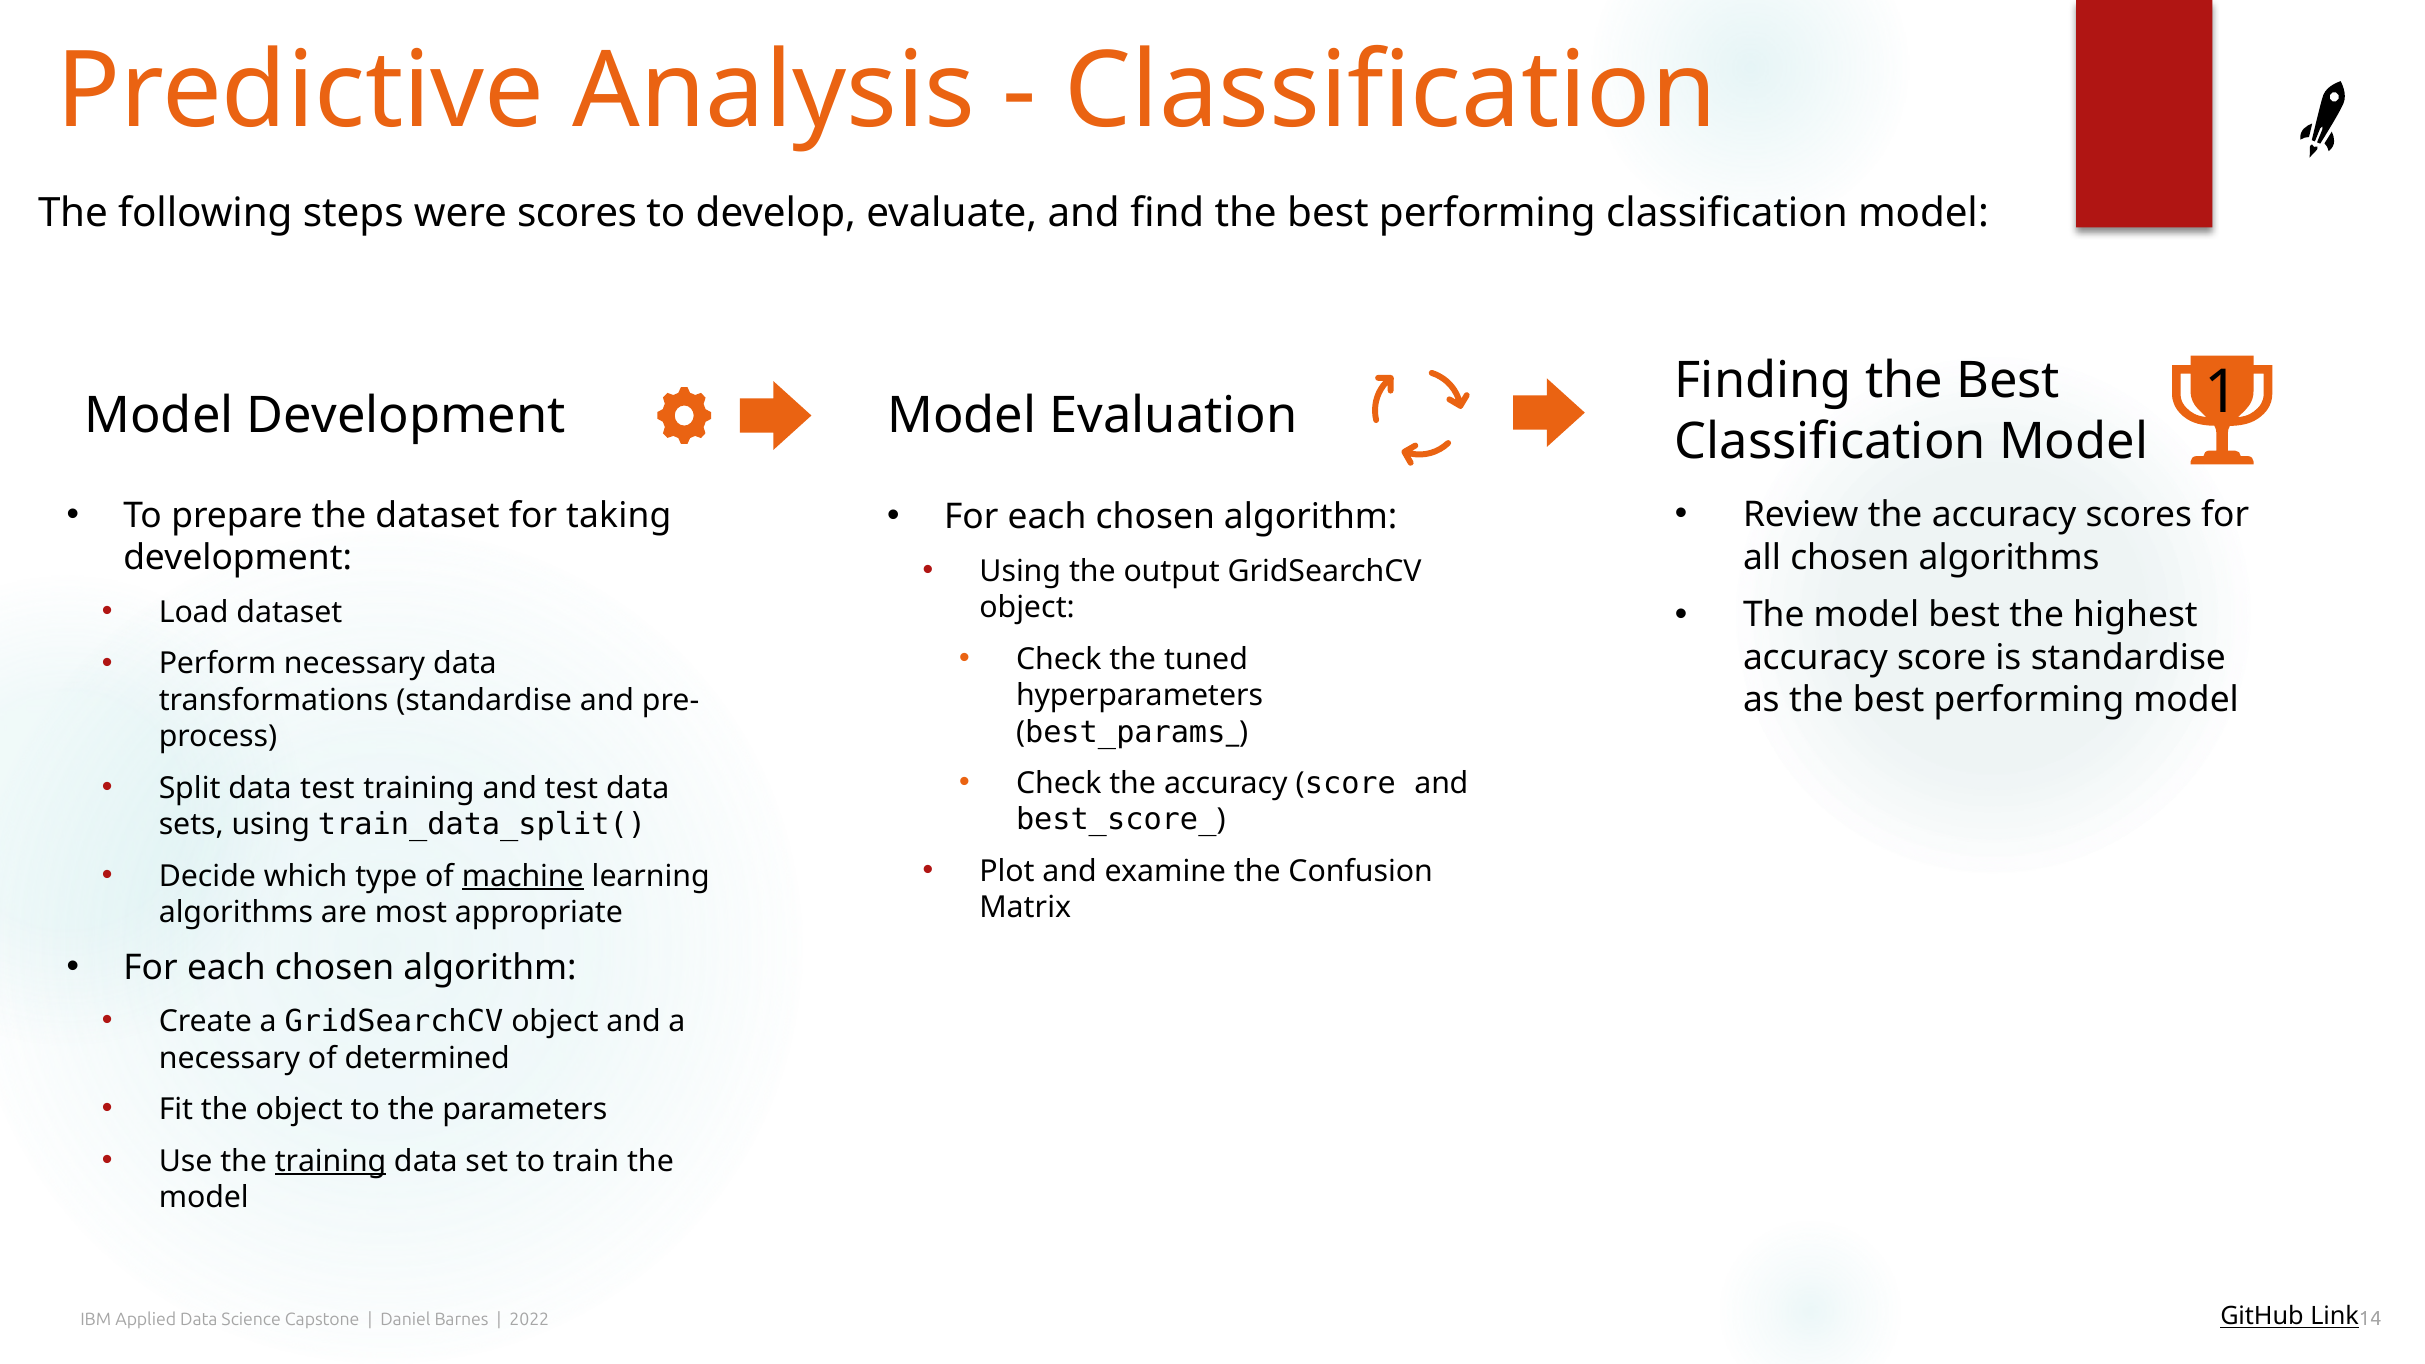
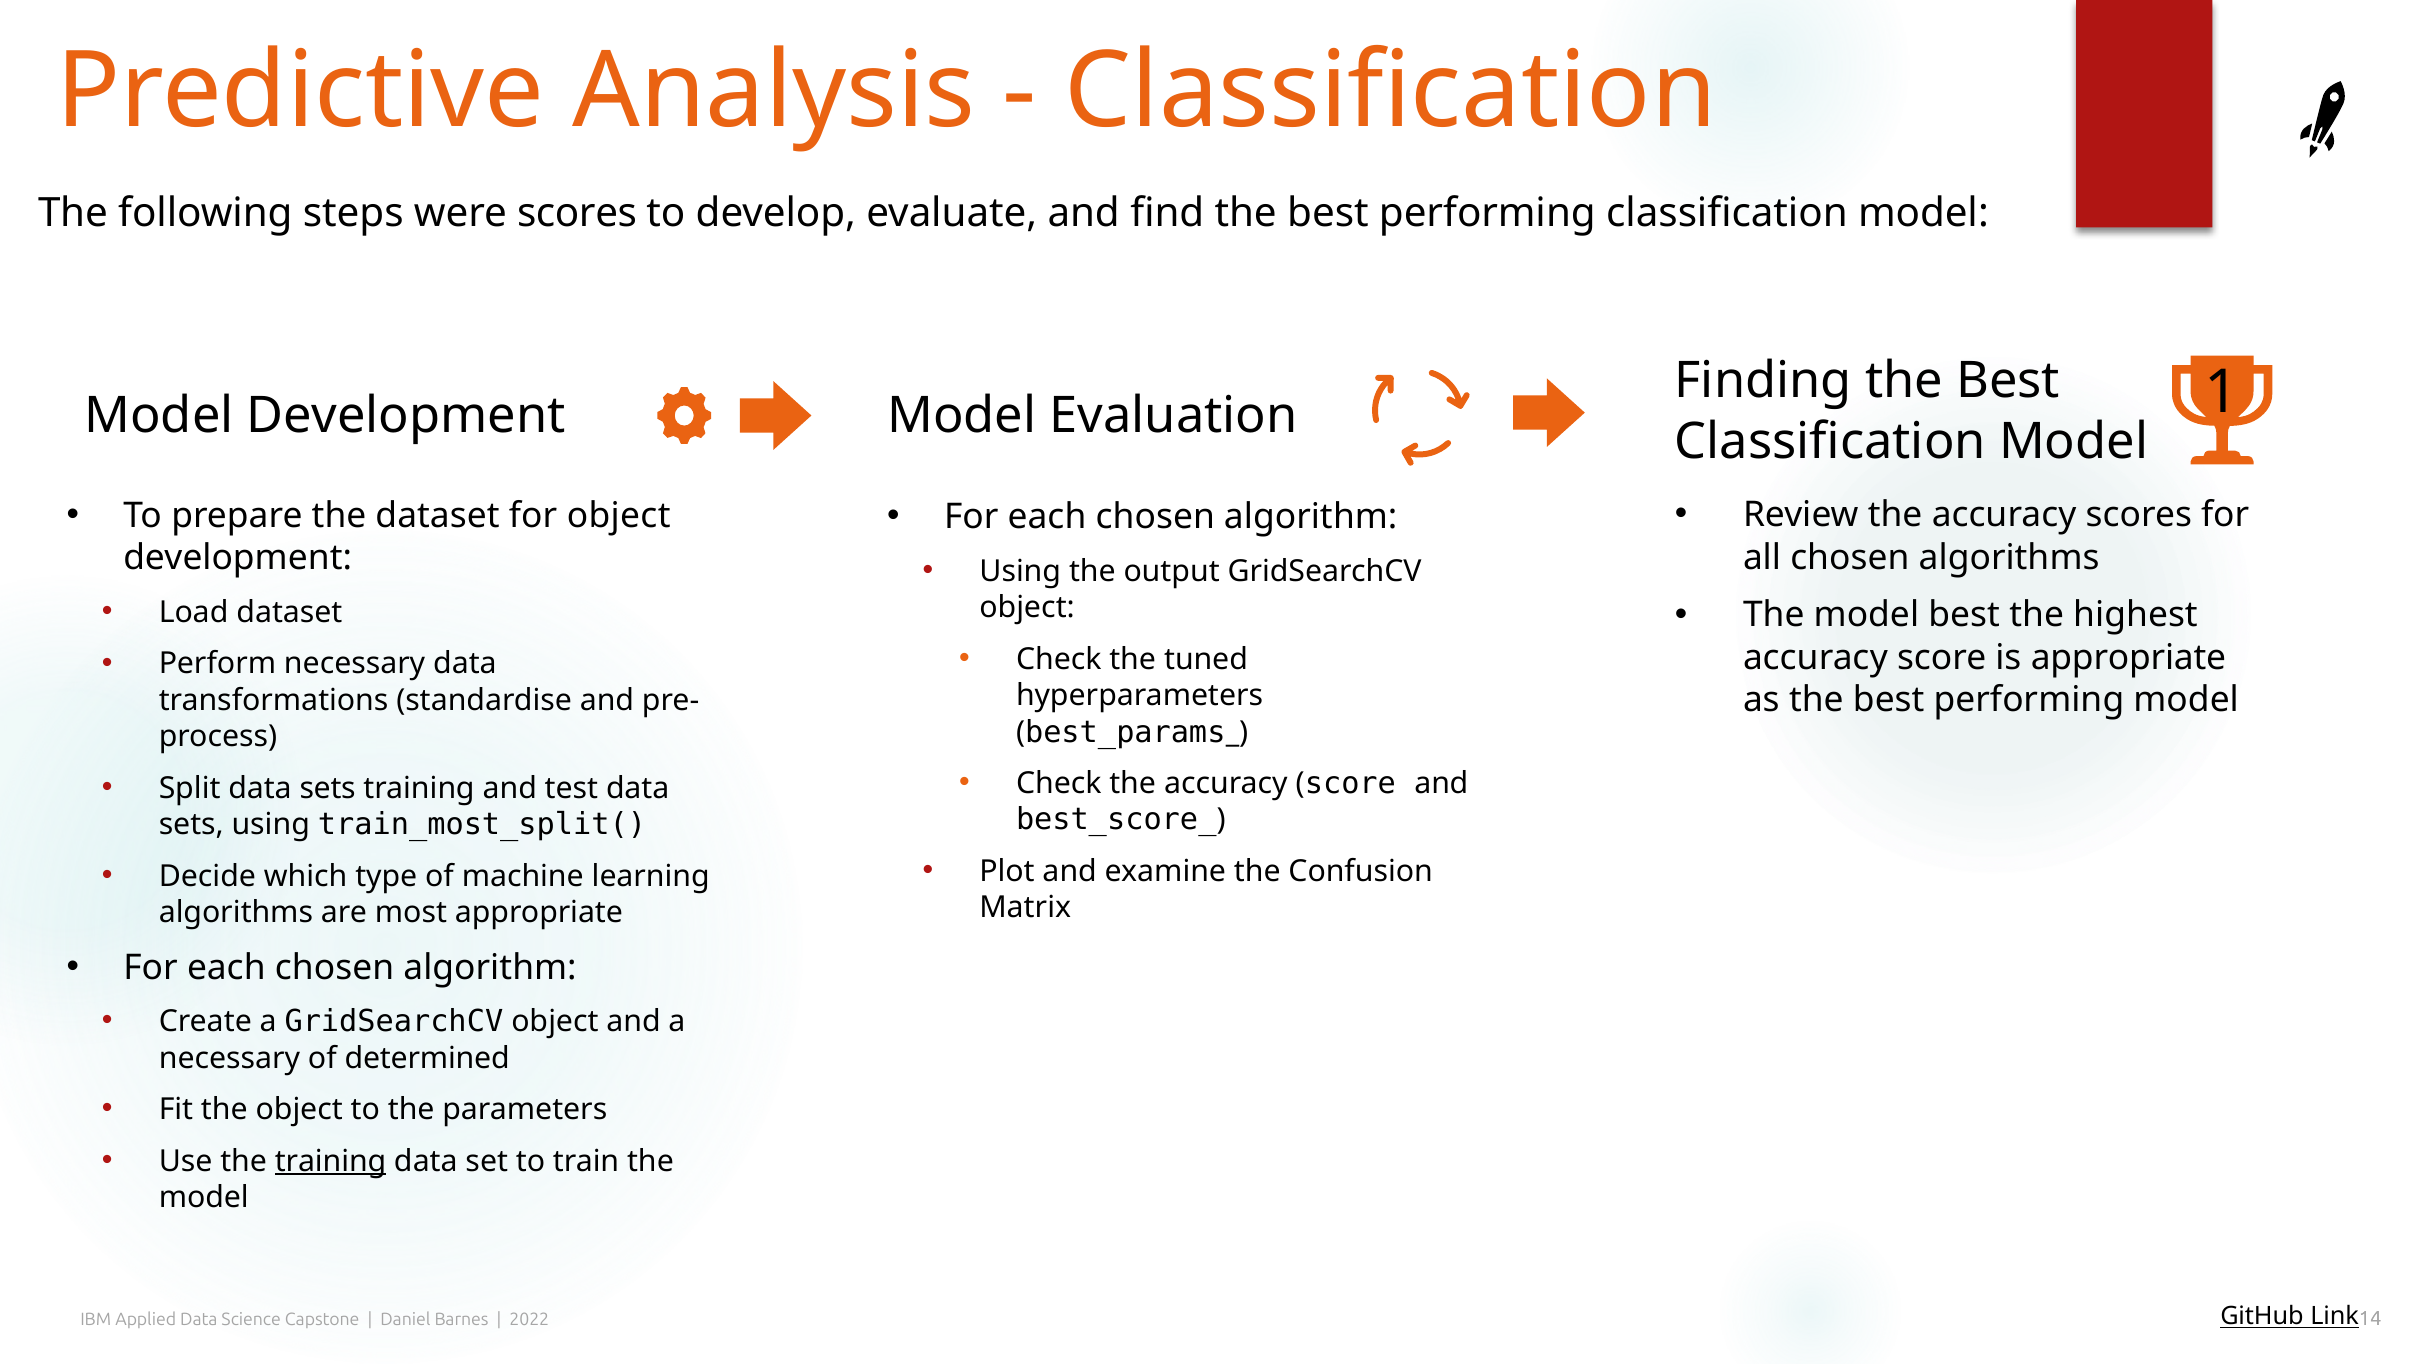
for taking: taking -> object (619, 516)
is standardise: standardise -> appropriate (2128, 658)
Split data test: test -> sets (328, 788)
train_data_split(: train_data_split( -> train_most_split( (482, 825)
machine underline: present -> none (523, 876)
